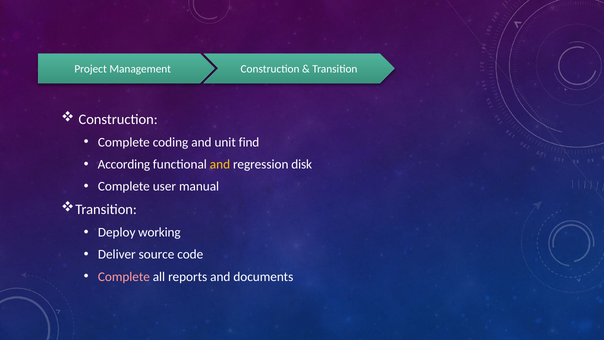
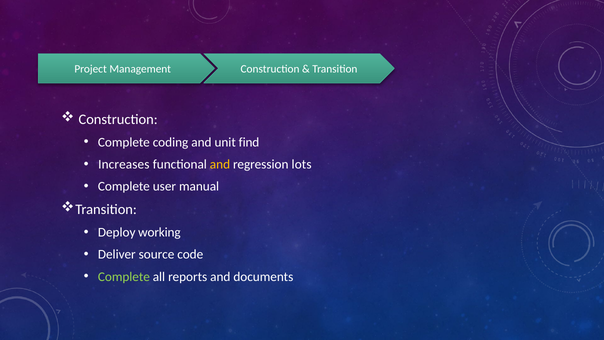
According: According -> Increases (124, 164)
disk: disk -> lots (302, 164)
Complete colour: pink -> light green (124, 276)
